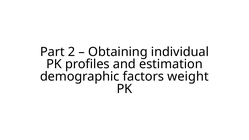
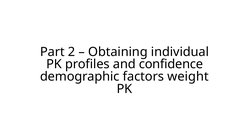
estimation: estimation -> confidence (171, 64)
